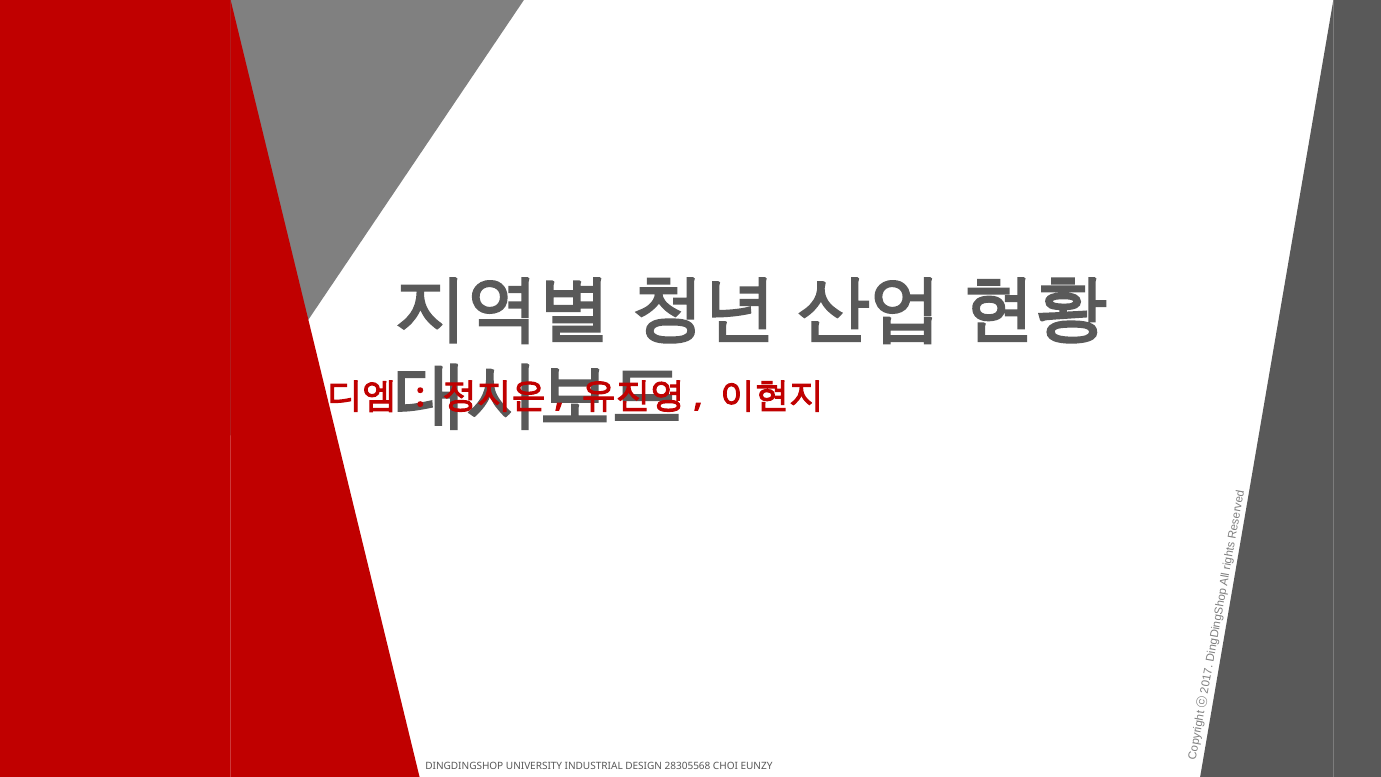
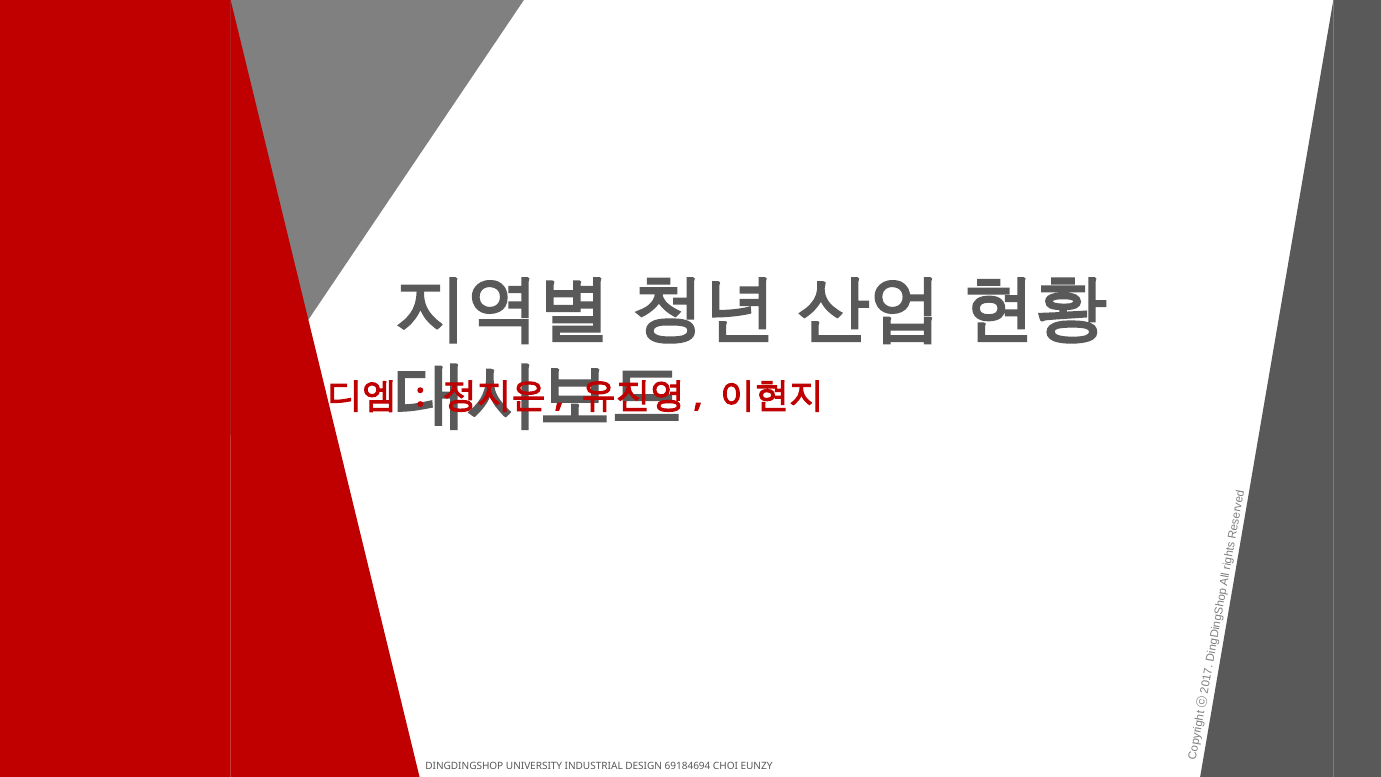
28305568: 28305568 -> 69184694 (688, 766)
